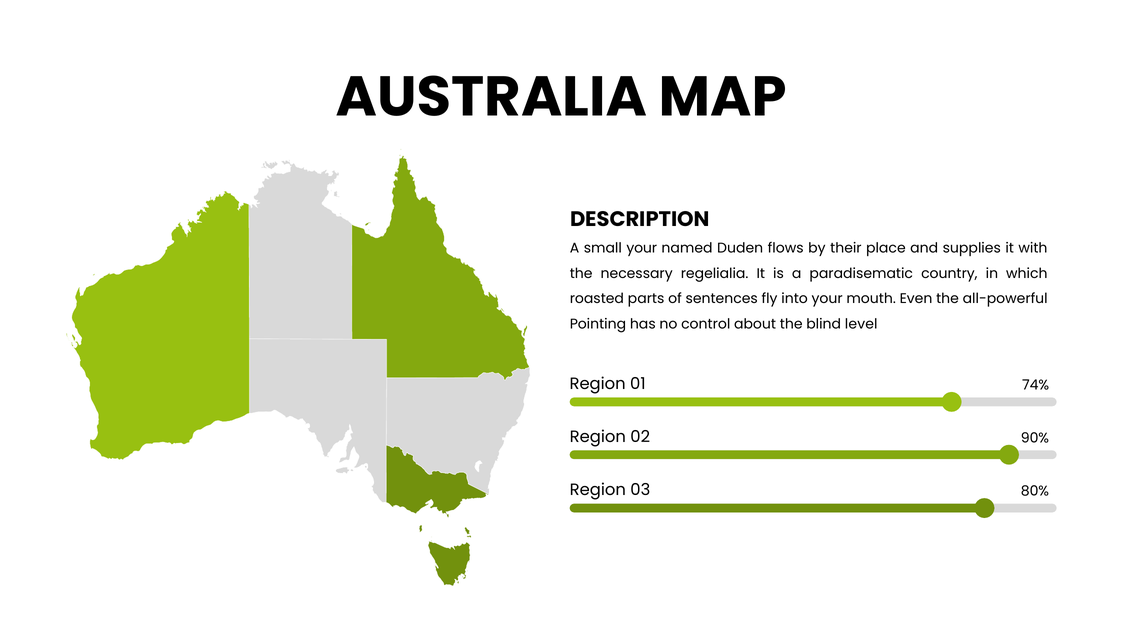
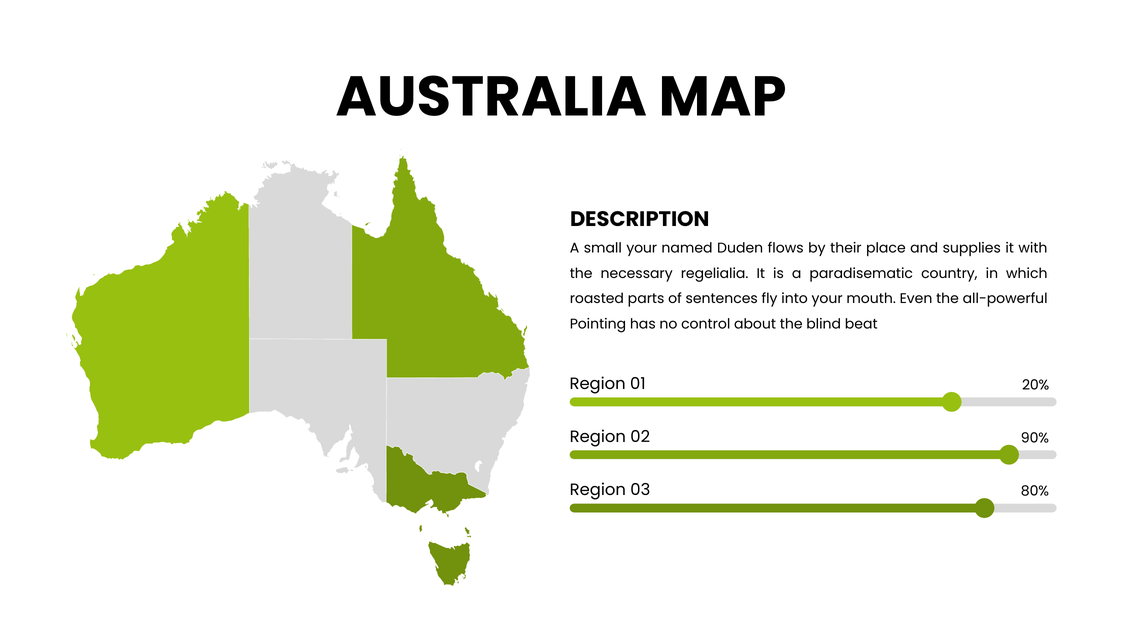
level: level -> beat (861, 324)
74%: 74% -> 20% (1036, 385)
